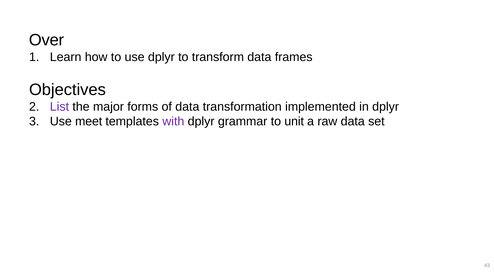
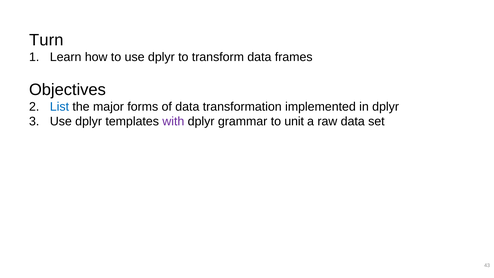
Over: Over -> Turn (46, 40)
List colour: purple -> blue (59, 107)
meet: meet -> dplyr (89, 121)
